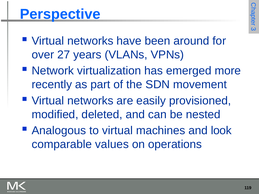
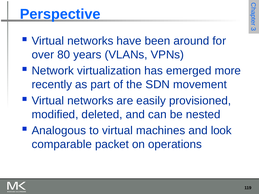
27: 27 -> 80 (64, 55)
values: values -> packet (112, 145)
